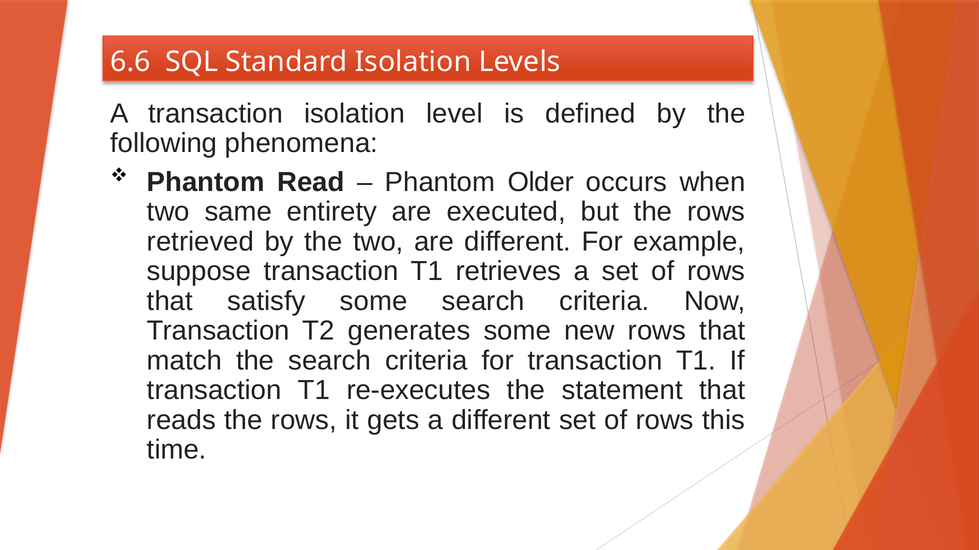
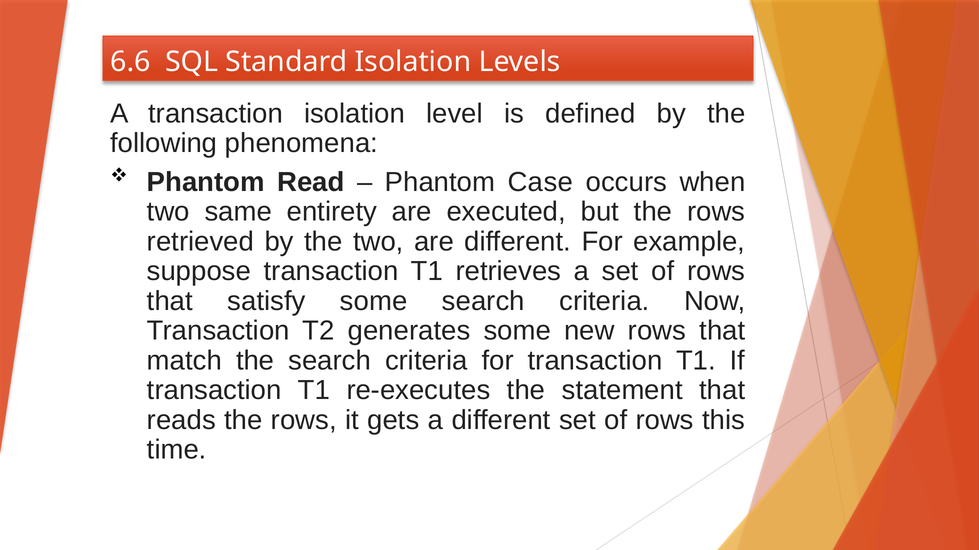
Older: Older -> Case (540, 182)
